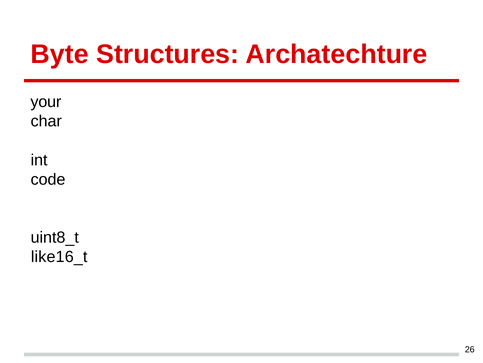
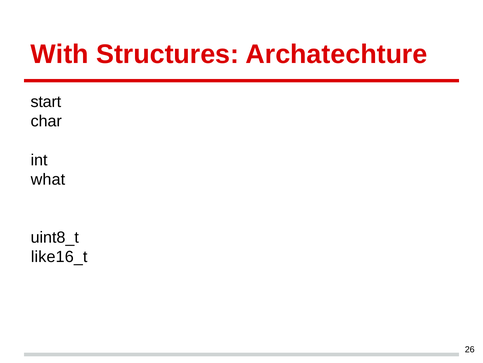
Byte: Byte -> With (60, 54)
your: your -> start (46, 102)
code: code -> what (48, 179)
